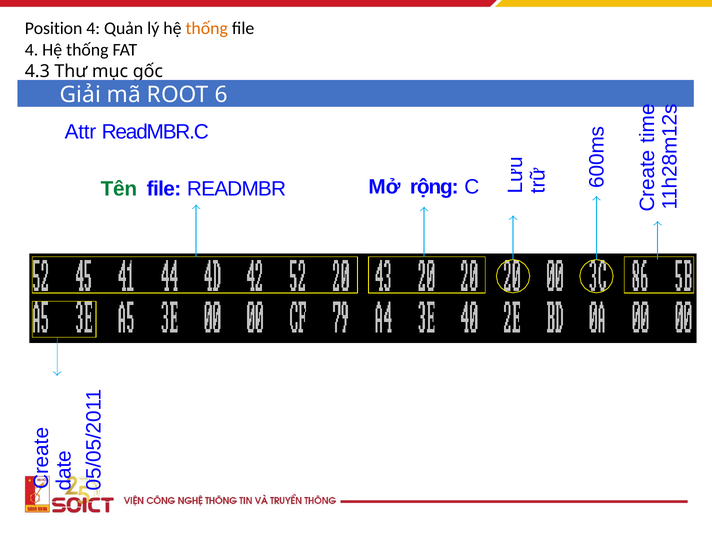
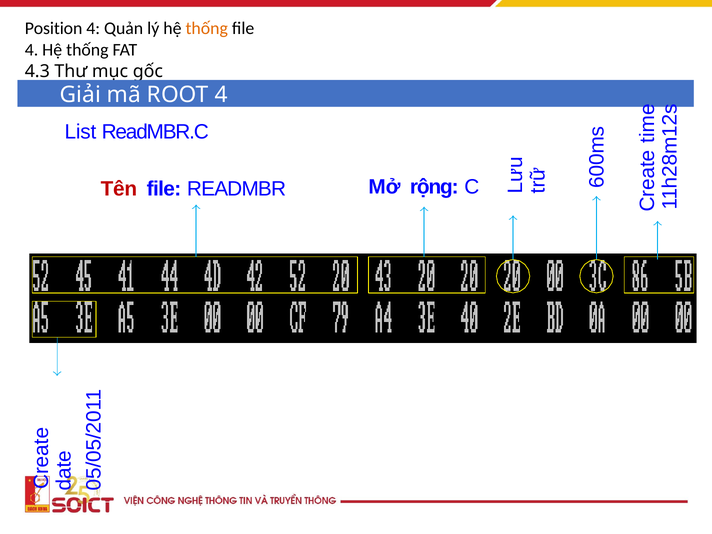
ROOT 6: 6 -> 4 (221, 95)
Attr: Attr -> List (80, 132)
Tên colour: green -> red (119, 189)
